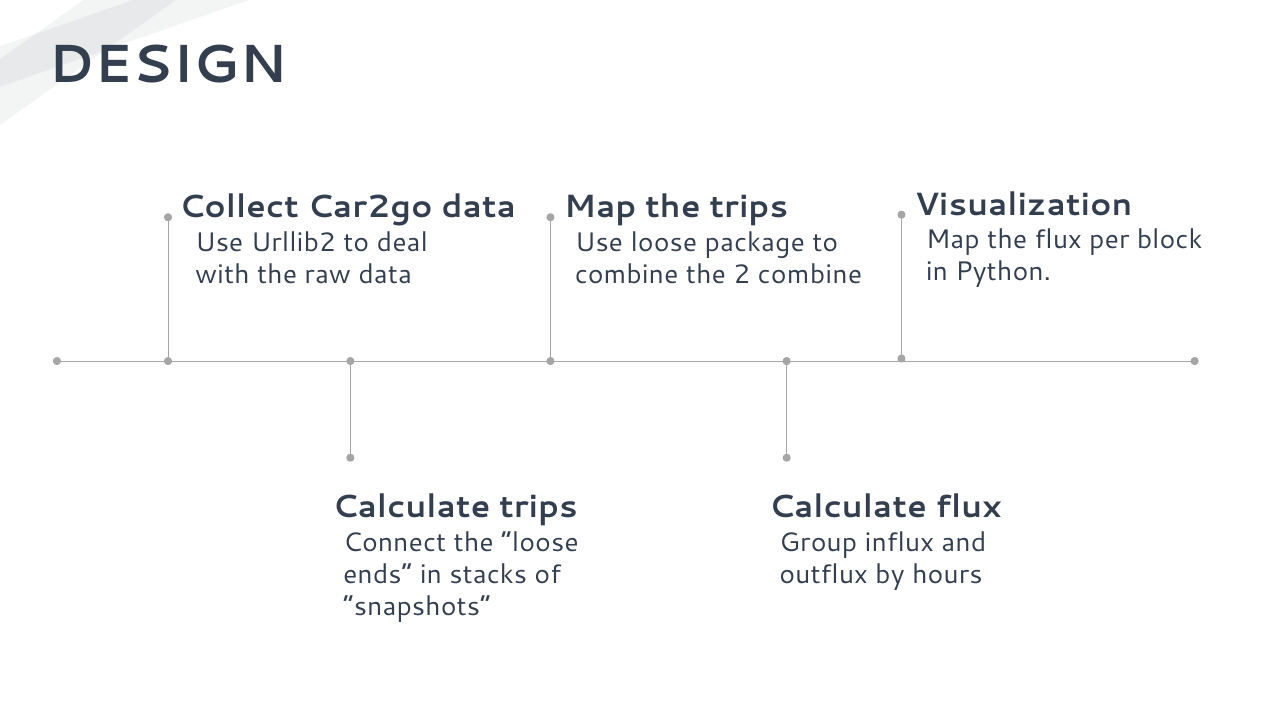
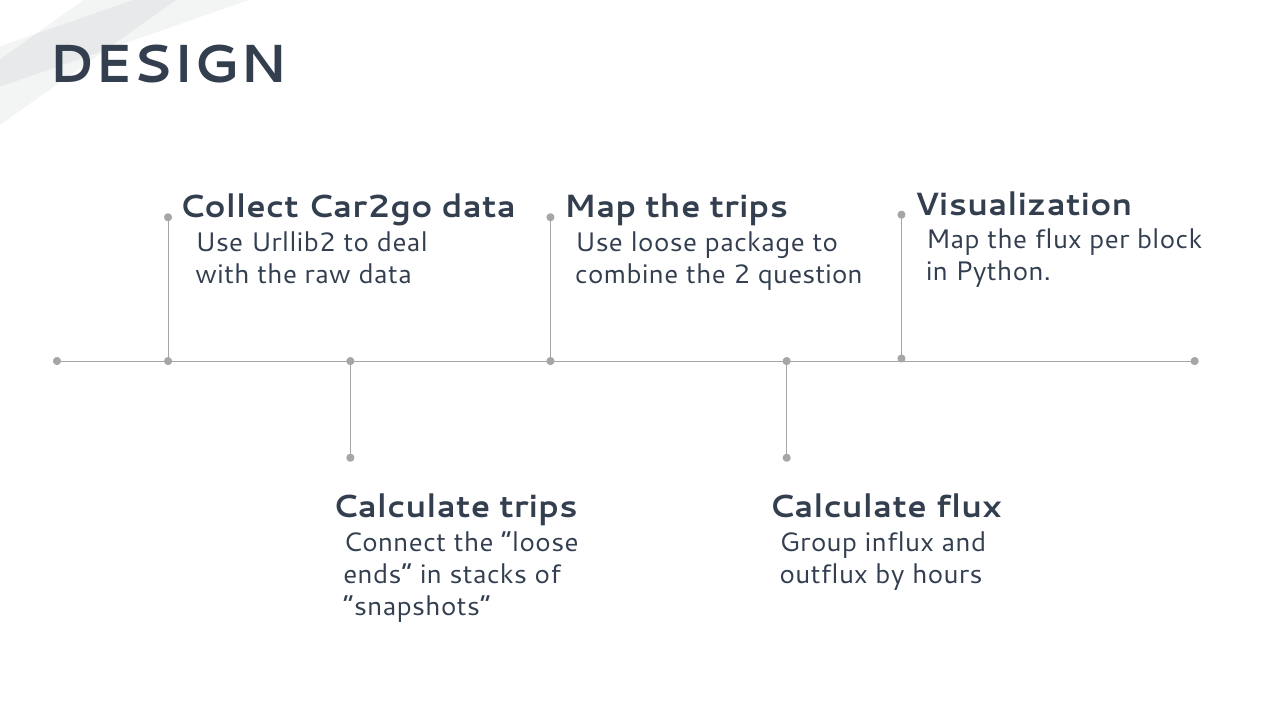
2 combine: combine -> question (810, 275)
